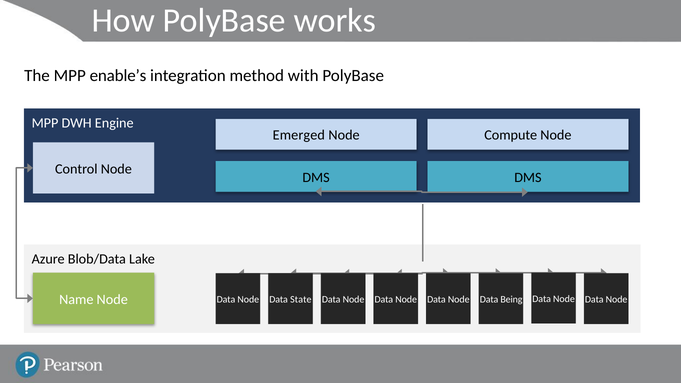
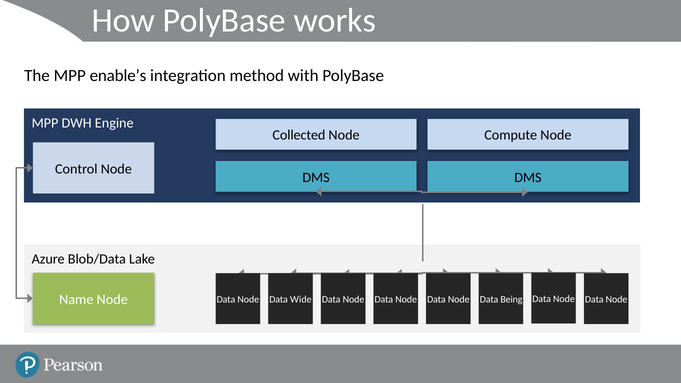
Emerged: Emerged -> Collected (299, 135)
State: State -> Wide (301, 299)
